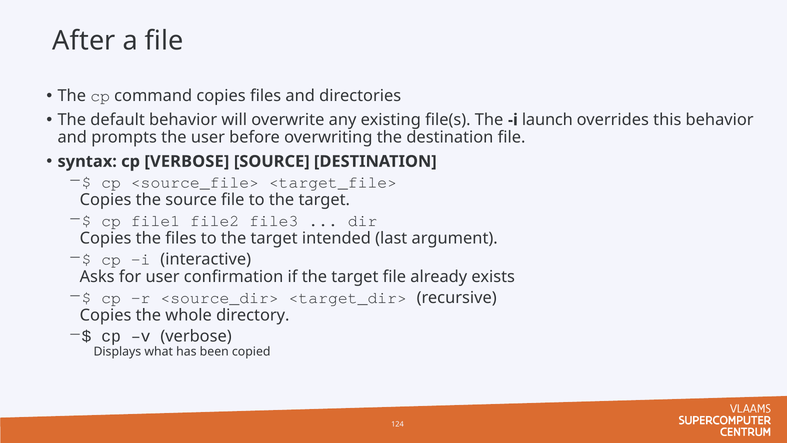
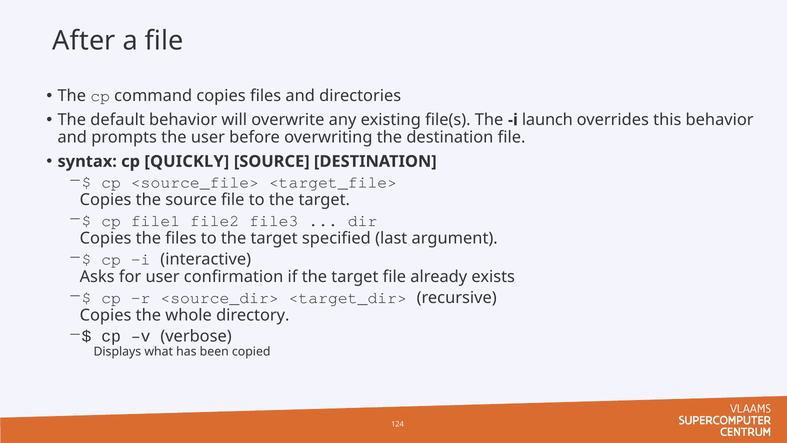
cp VERBOSE: VERBOSE -> QUICKLY (187, 161)
intended: intended -> specified (336, 238)
